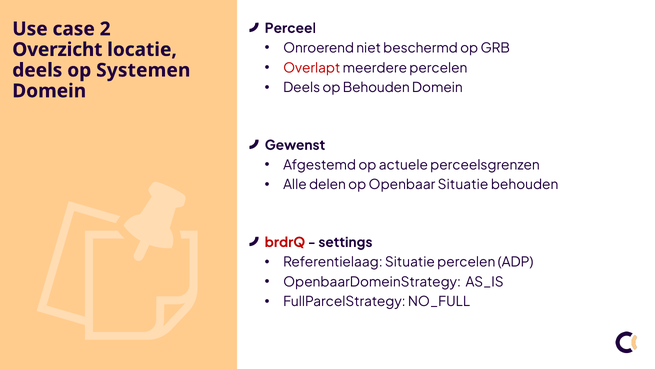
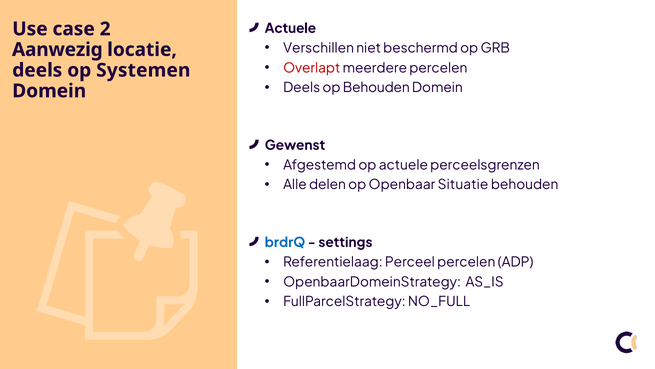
Perceel: Perceel -> Actuele (290, 28)
Onroerend: Onroerend -> Verschillen (319, 48)
Overzicht: Overzicht -> Aanwezig (57, 50)
brdrQ colour: red -> blue (285, 242)
Referentielaag Situatie: Situatie -> Perceel (410, 262)
